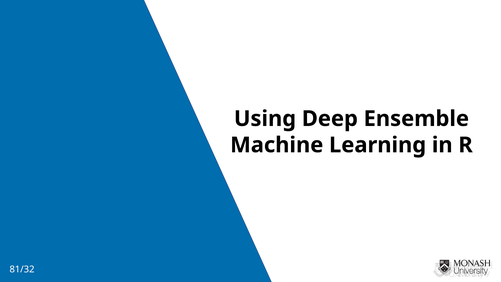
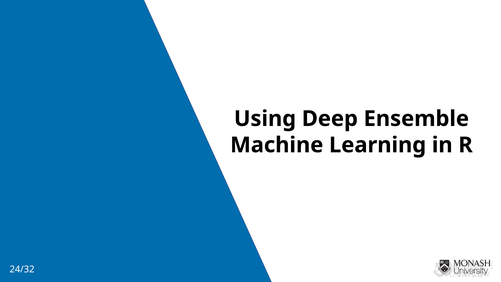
81/32: 81/32 -> 24/32 (22, 269)
